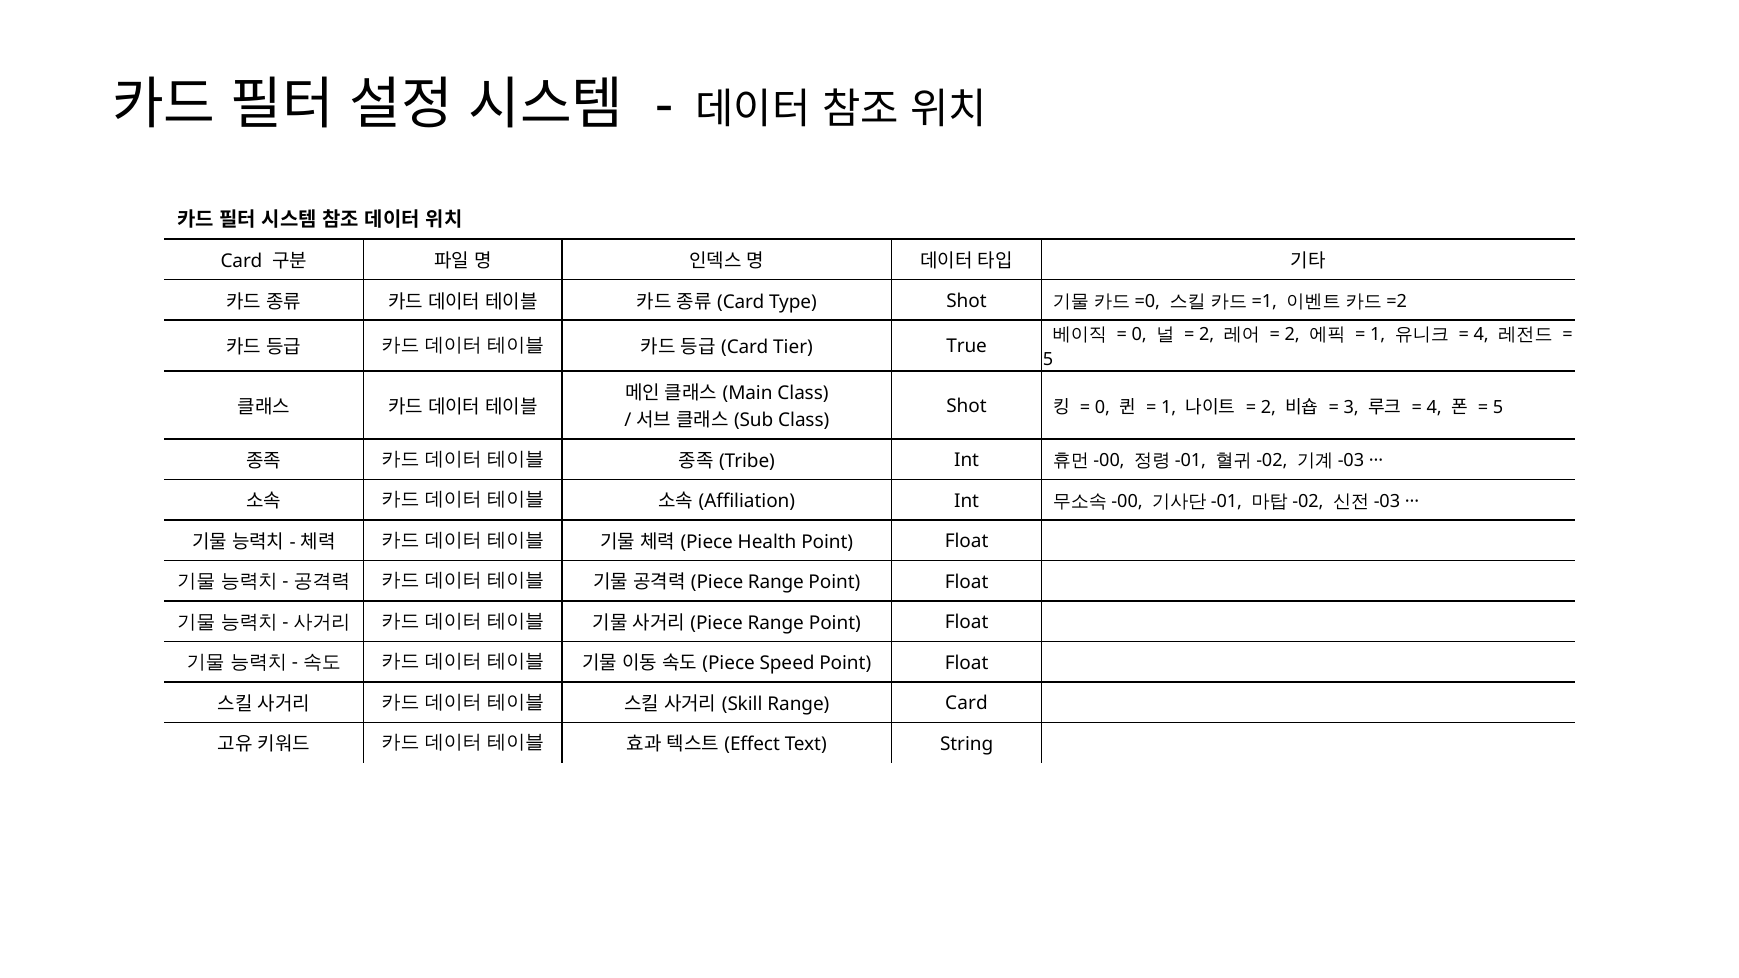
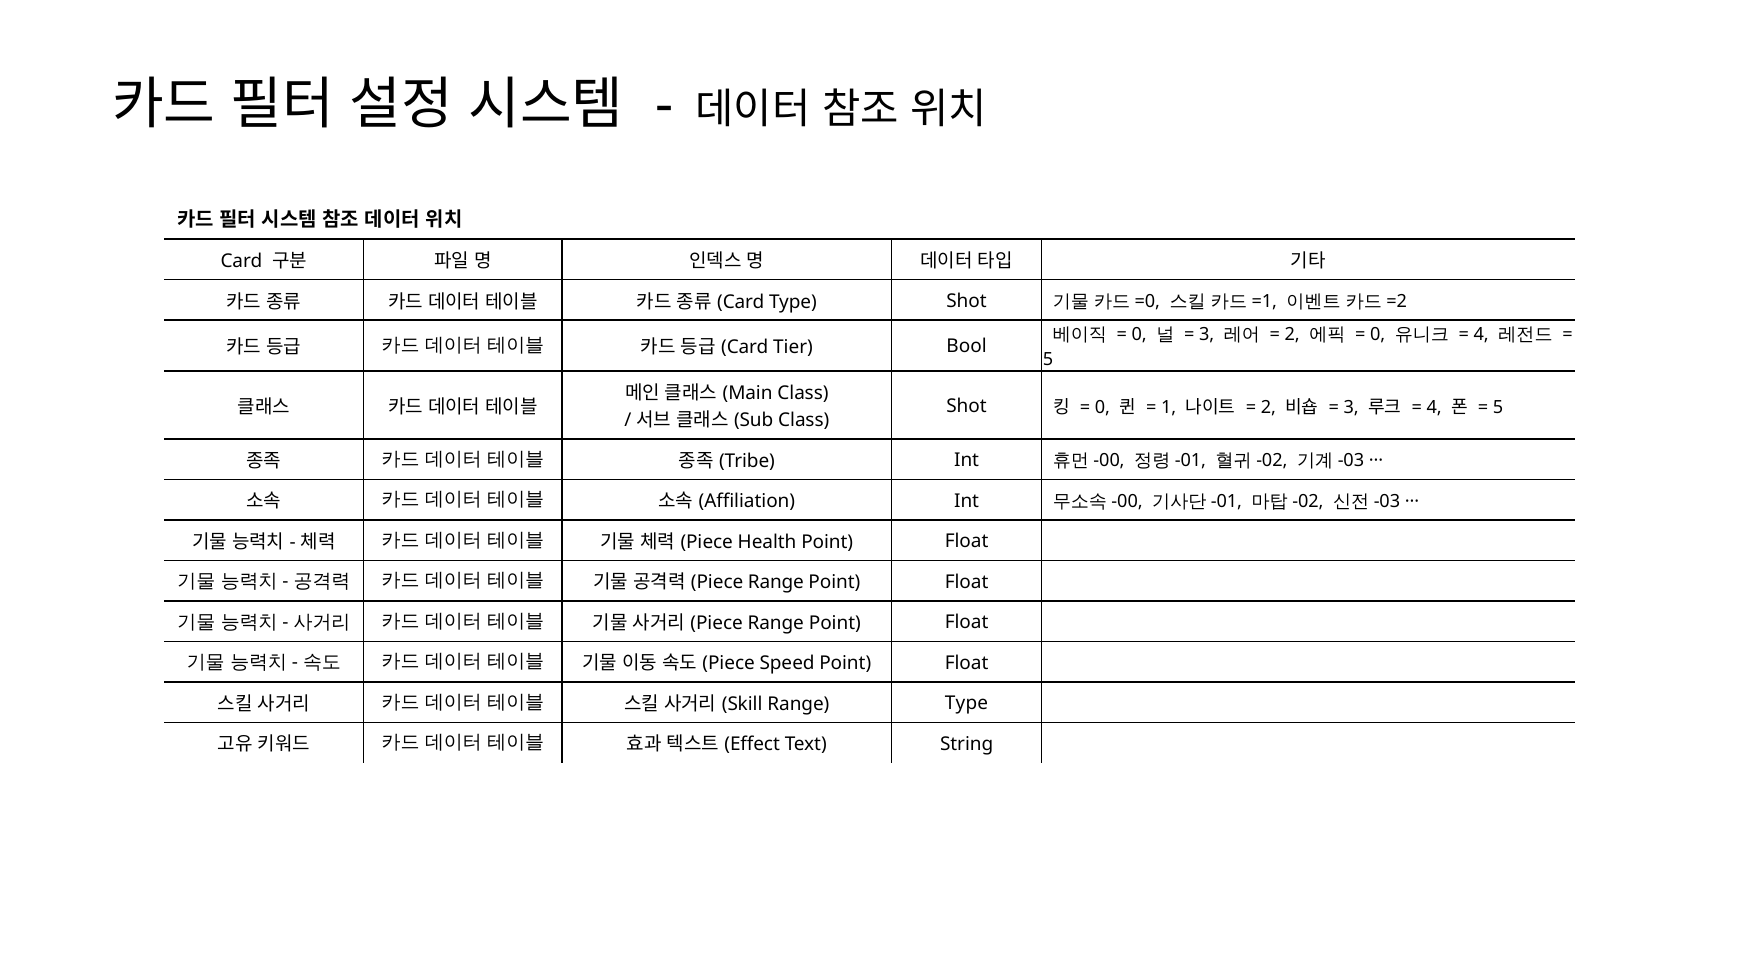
2: 2 -> 3 (1207, 335)
1: 1 -> 0 (1378, 335)
True: True -> Bool (967, 347)
Range Card: Card -> Type (967, 703)
